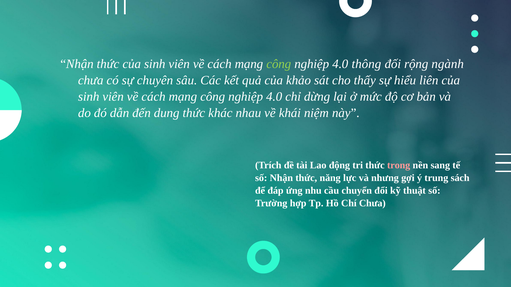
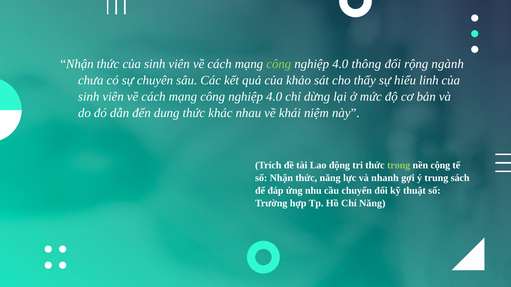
liên: liên -> linh (429, 81)
trong colour: pink -> light green (399, 165)
sang: sang -> cộng (440, 165)
nhưng: nhưng -> nhanh (385, 178)
Chí Chưa: Chưa -> Năng (372, 204)
